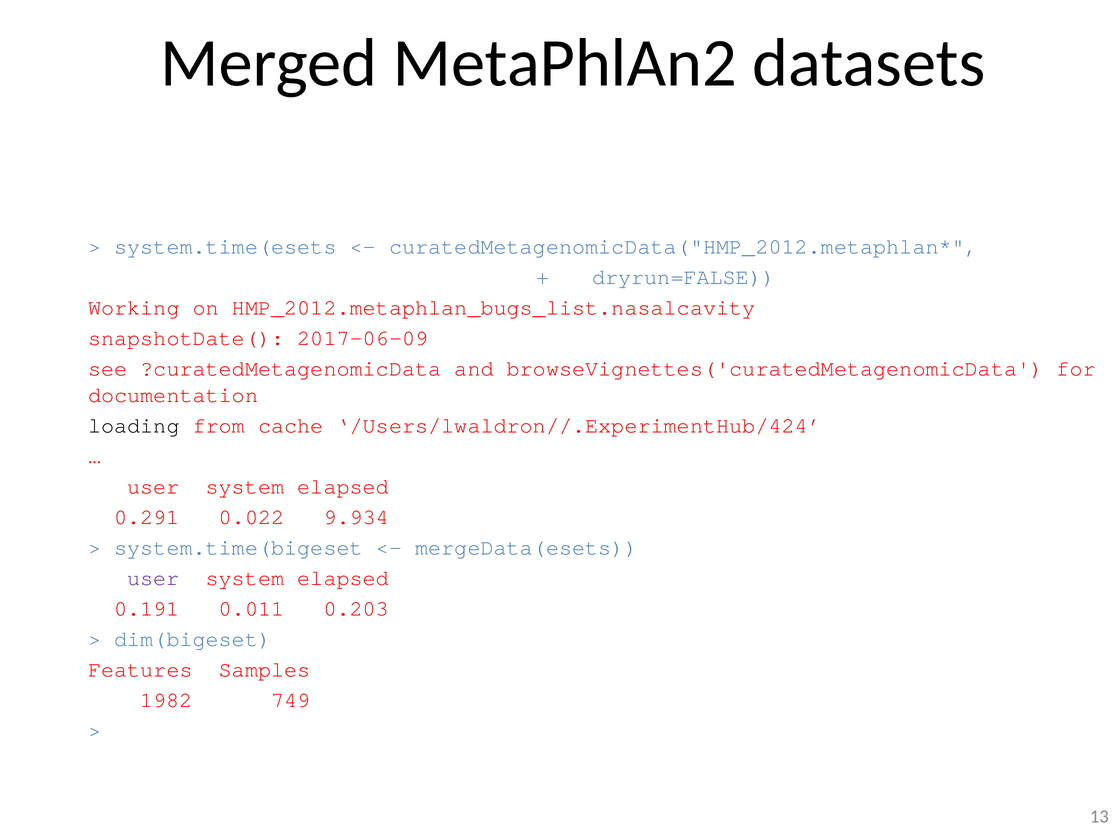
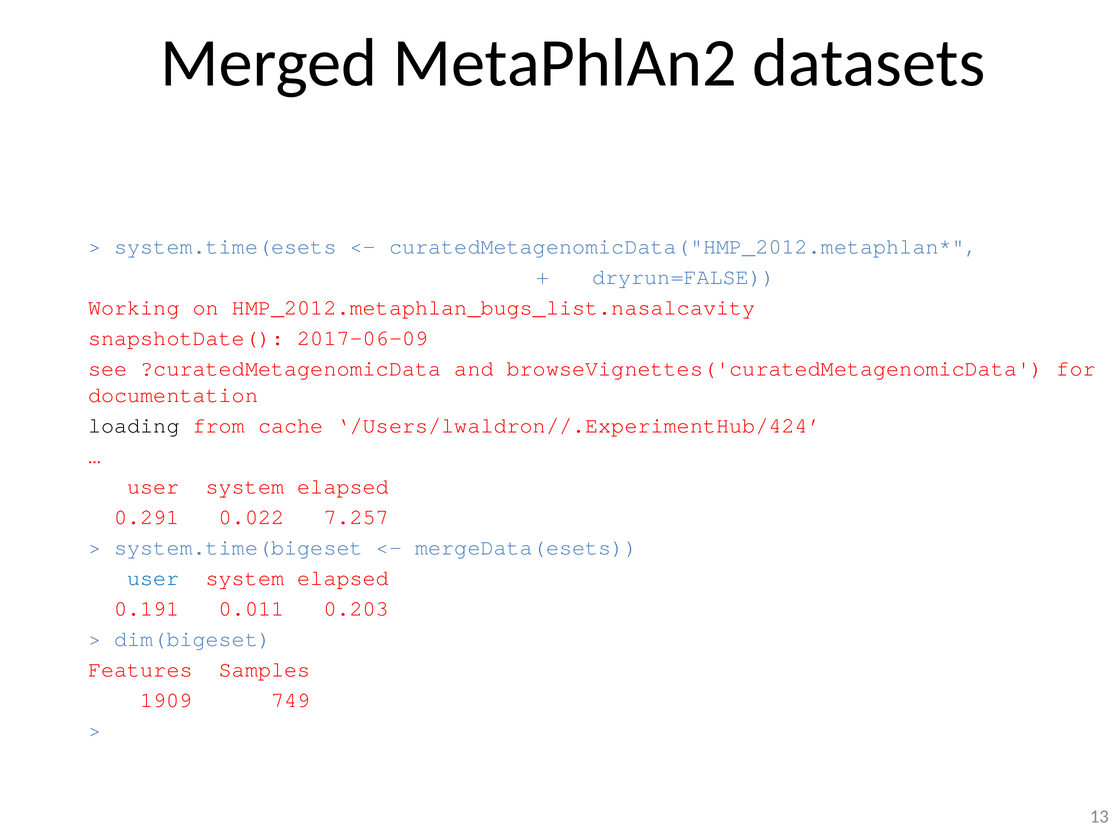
9.934: 9.934 -> 7.257 (356, 517)
user colour: purple -> blue (153, 578)
1982: 1982 -> 1909 (166, 700)
